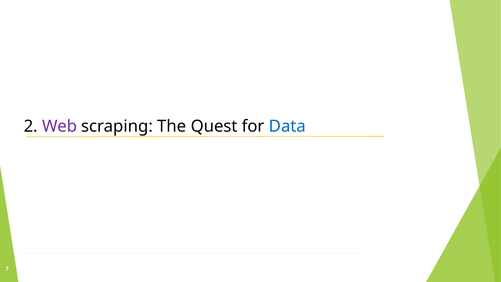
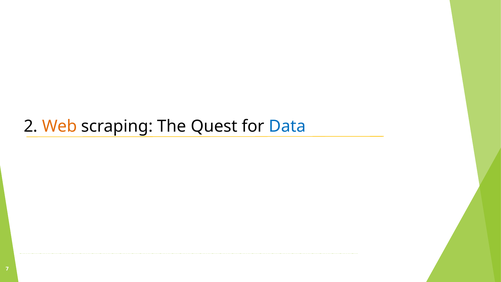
Web colour: purple -> orange (60, 126)
